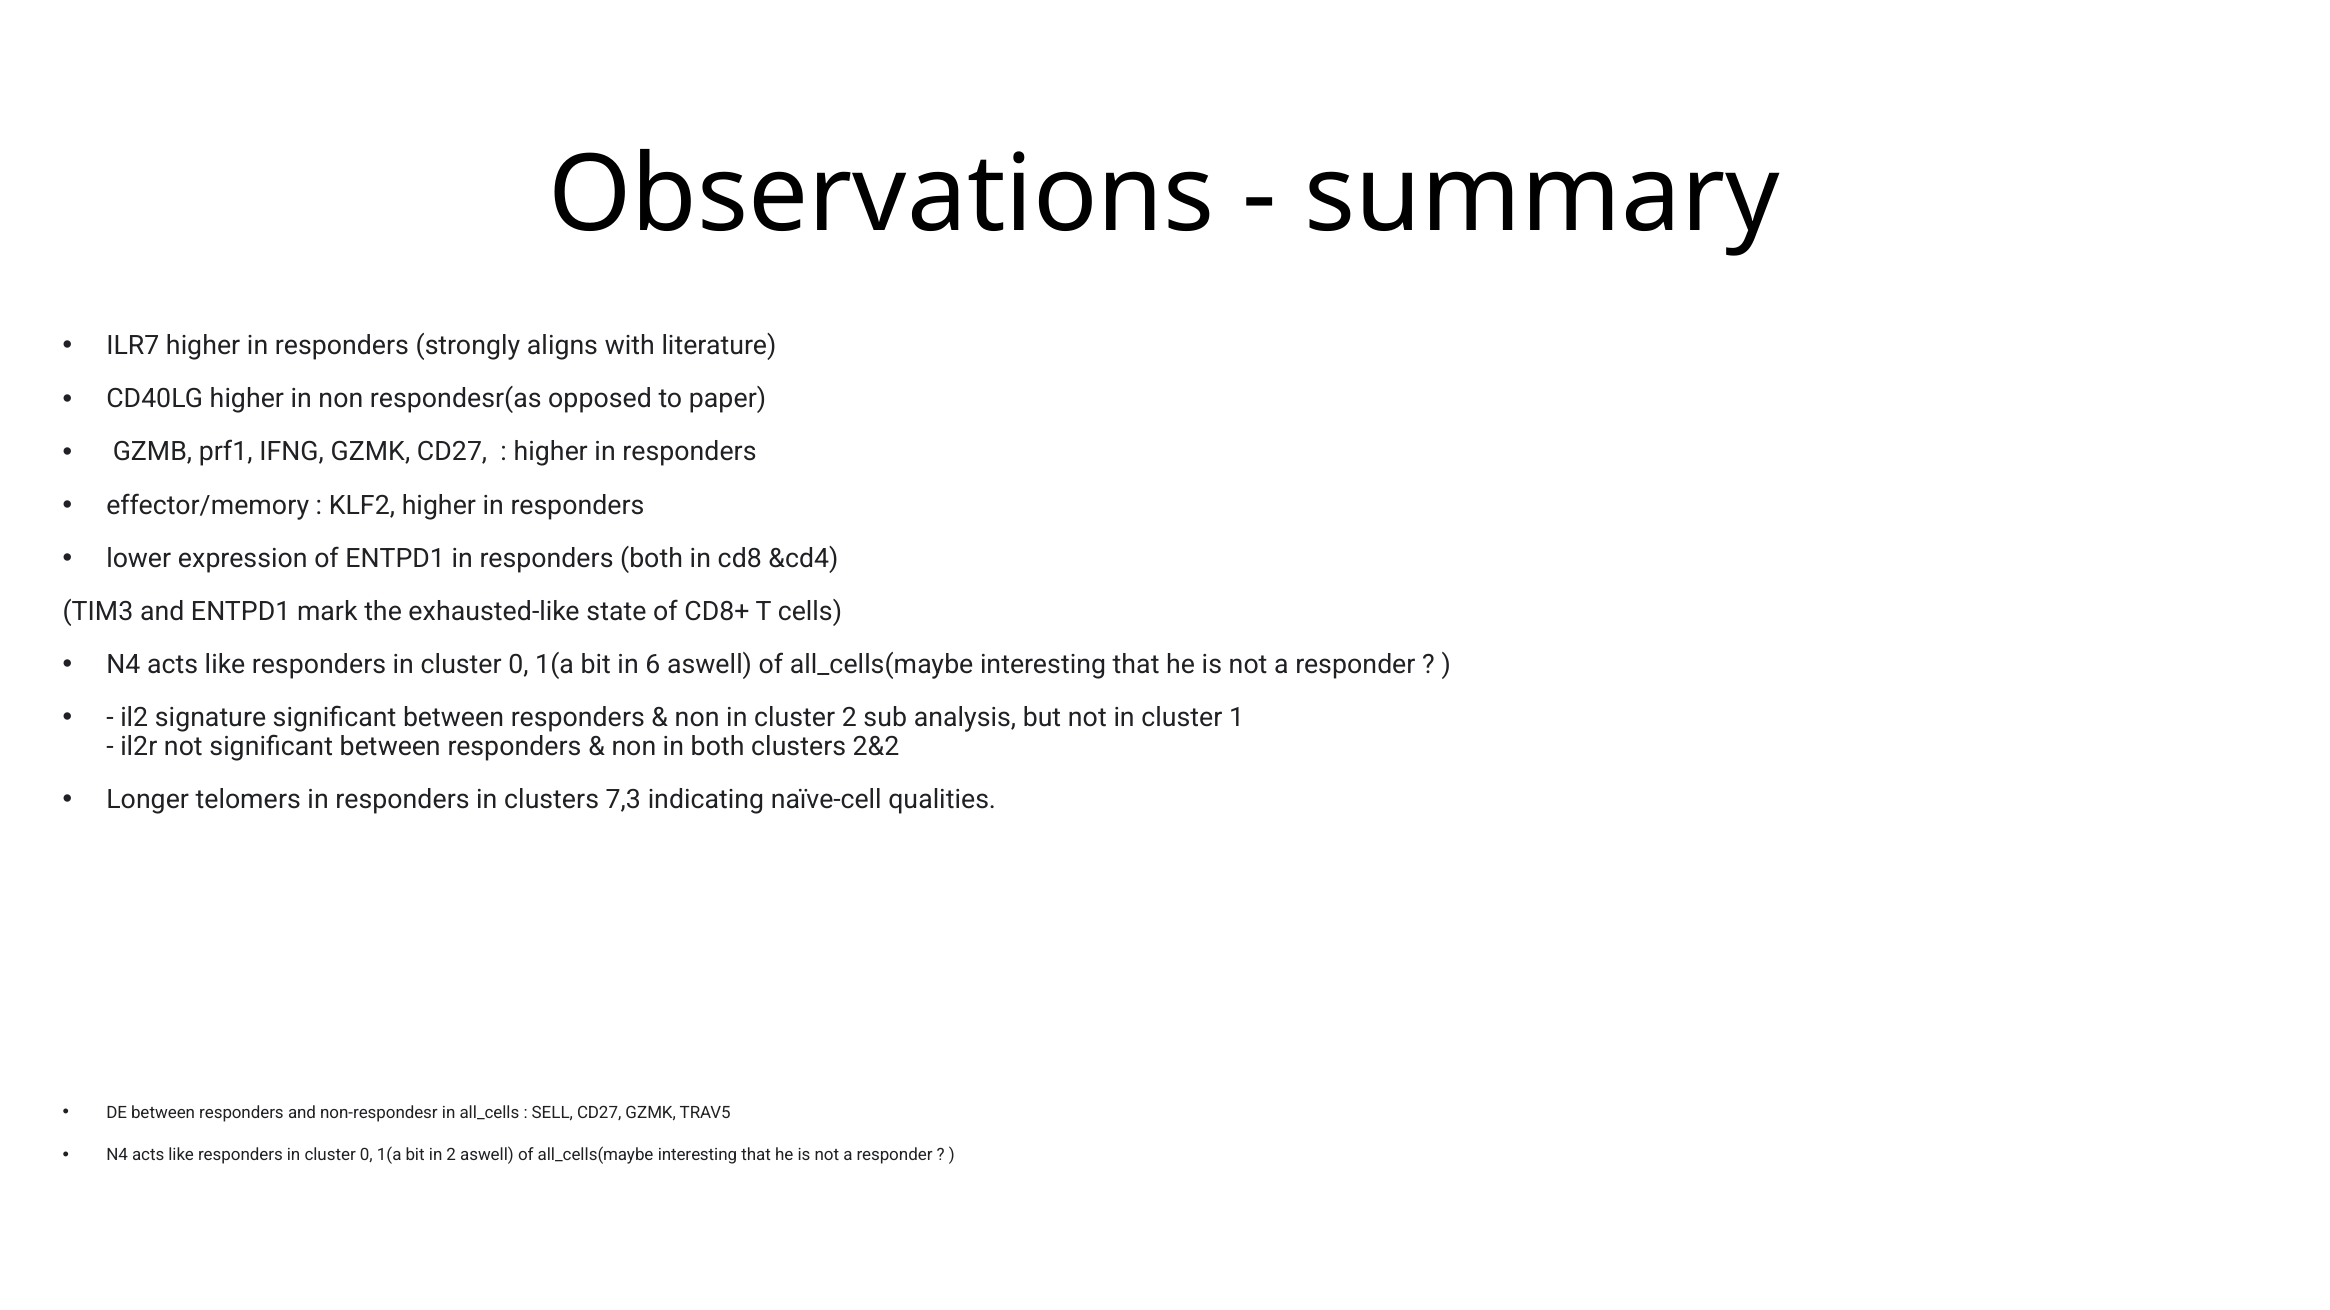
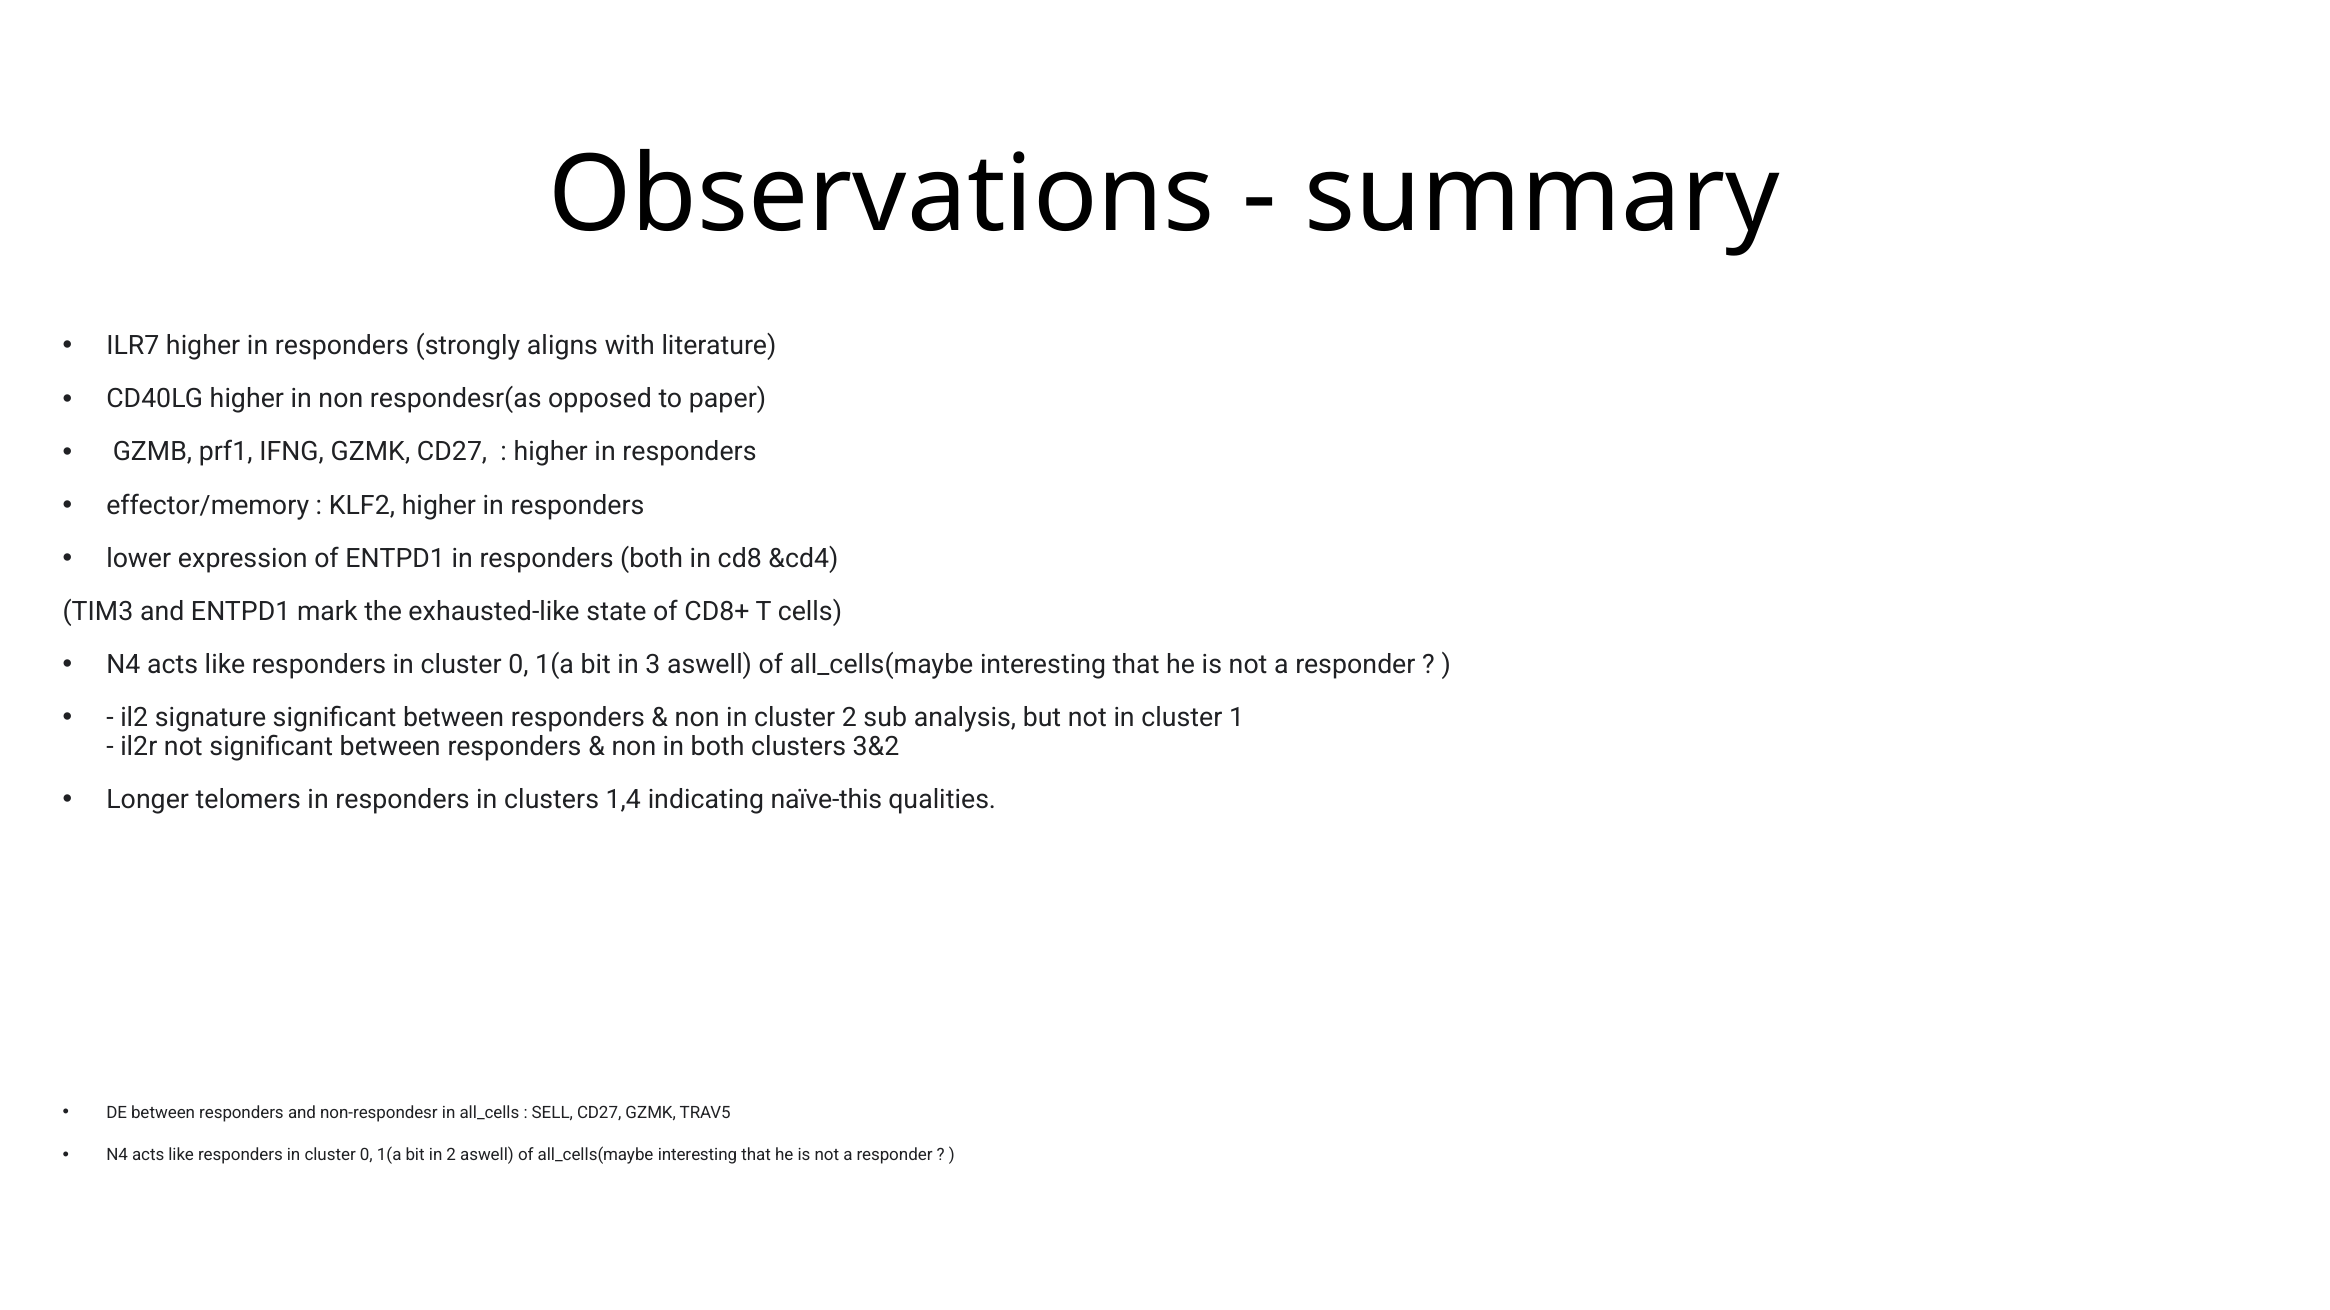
6: 6 -> 3 (653, 665)
2&2: 2&2 -> 3&2 (876, 747)
7,3: 7,3 -> 1,4 (623, 800)
naïve-cell: naïve-cell -> naïve-this (826, 800)
